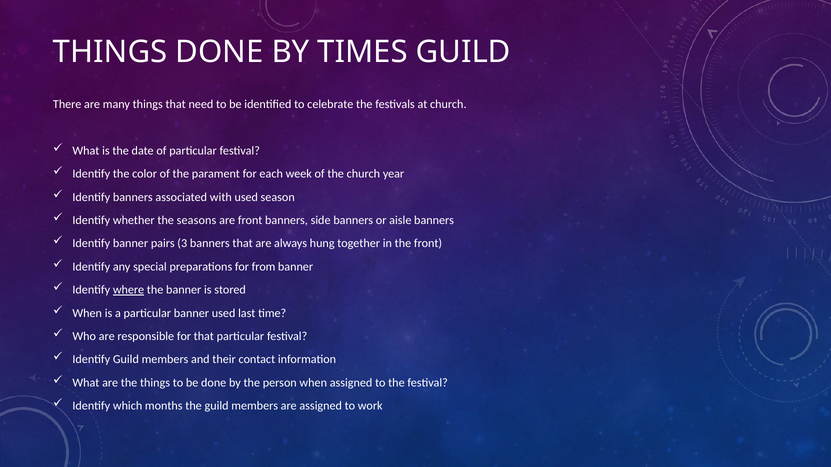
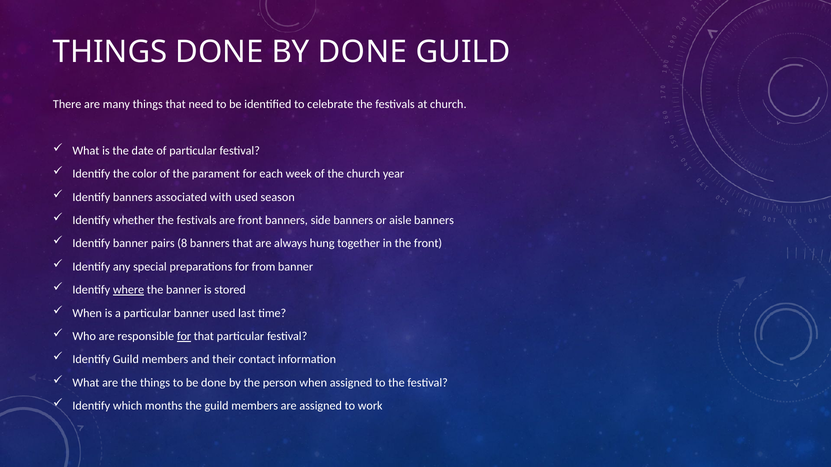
BY TIMES: TIMES -> DONE (362, 52)
whether the seasons: seasons -> festivals (197, 220)
3: 3 -> 8 (182, 244)
for underline: none -> present (184, 337)
